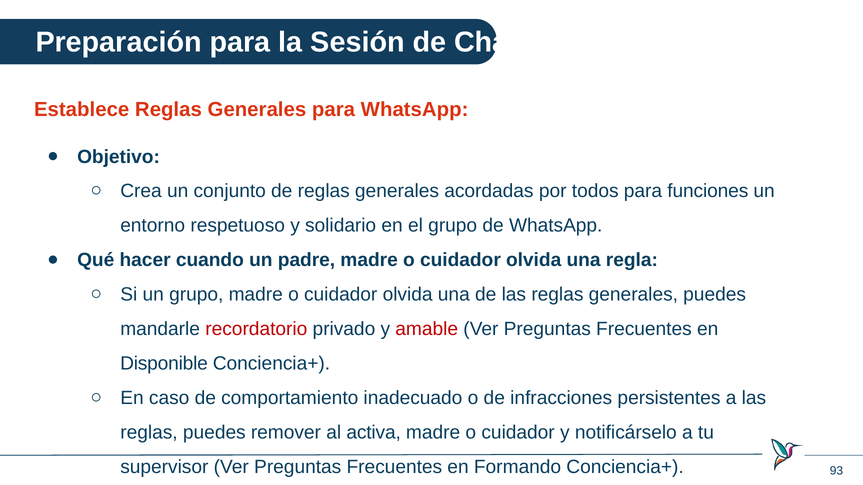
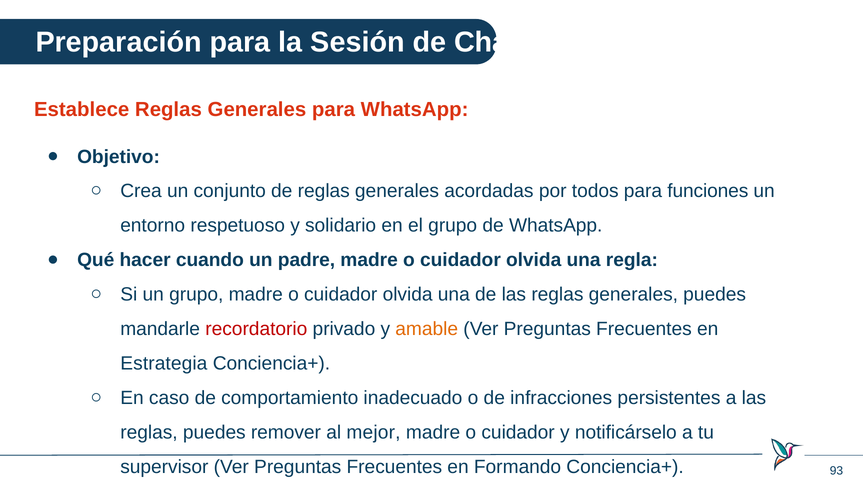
amable colour: red -> orange (427, 329)
Disponible: Disponible -> Estrategia (164, 364)
activa: activa -> mejor (373, 433)
